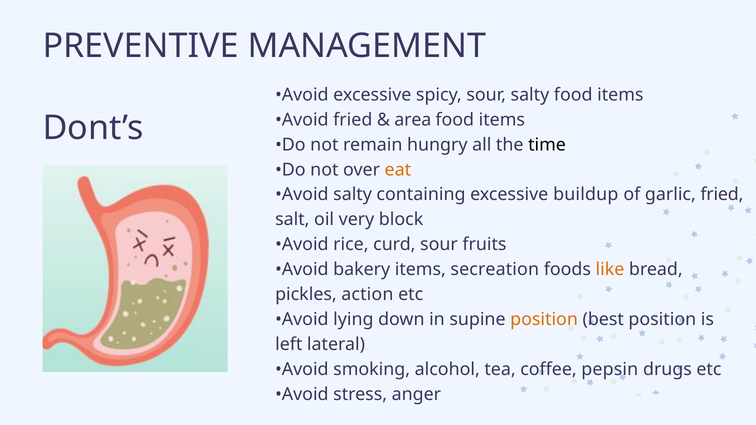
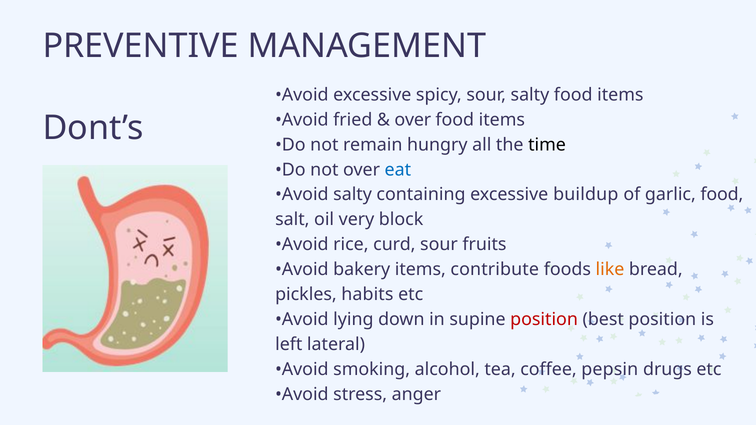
area: area -> over (413, 120)
eat colour: orange -> blue (398, 170)
garlic fried: fried -> food (722, 195)
secreation: secreation -> contribute (495, 270)
action: action -> habits (367, 295)
position colour: orange -> red (544, 320)
